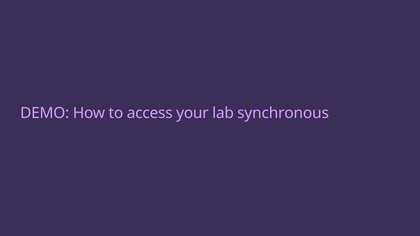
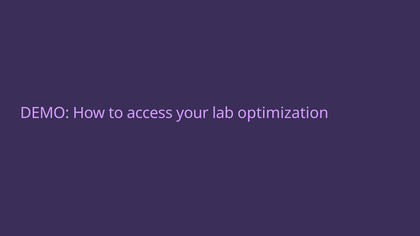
synchronous: synchronous -> optimization (283, 113)
